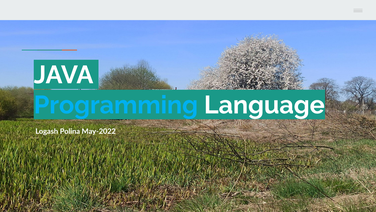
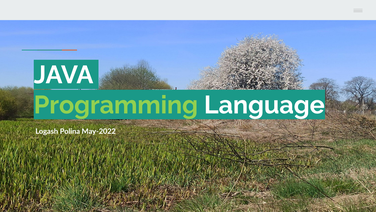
Programming colour: light blue -> light green (116, 105)
